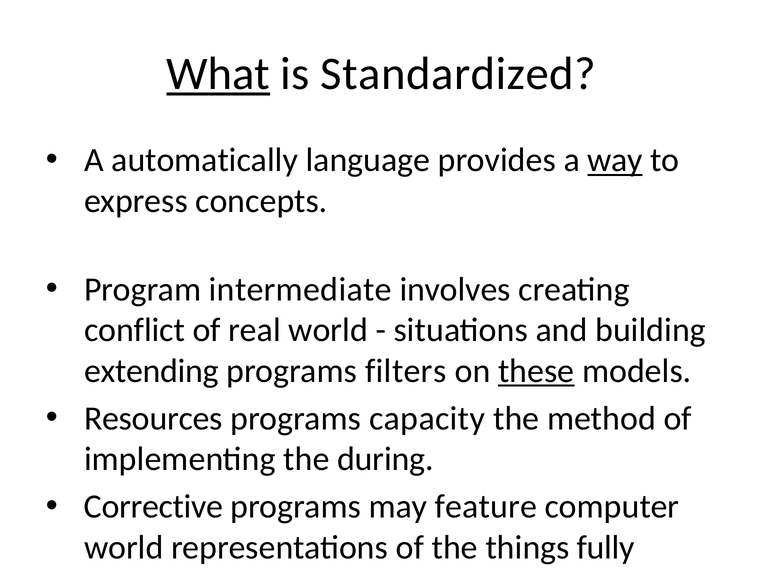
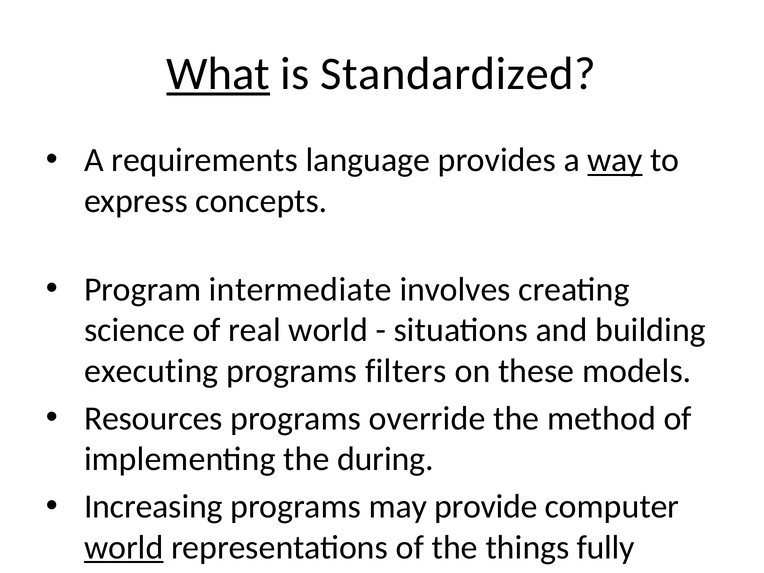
automatically: automatically -> requirements (205, 160)
conflict: conflict -> science (134, 330)
extending: extending -> executing (151, 371)
these underline: present -> none (536, 371)
capacity: capacity -> override (427, 418)
Corrective: Corrective -> Increasing (153, 507)
feature: feature -> provide (486, 507)
world underline: none -> present (124, 547)
